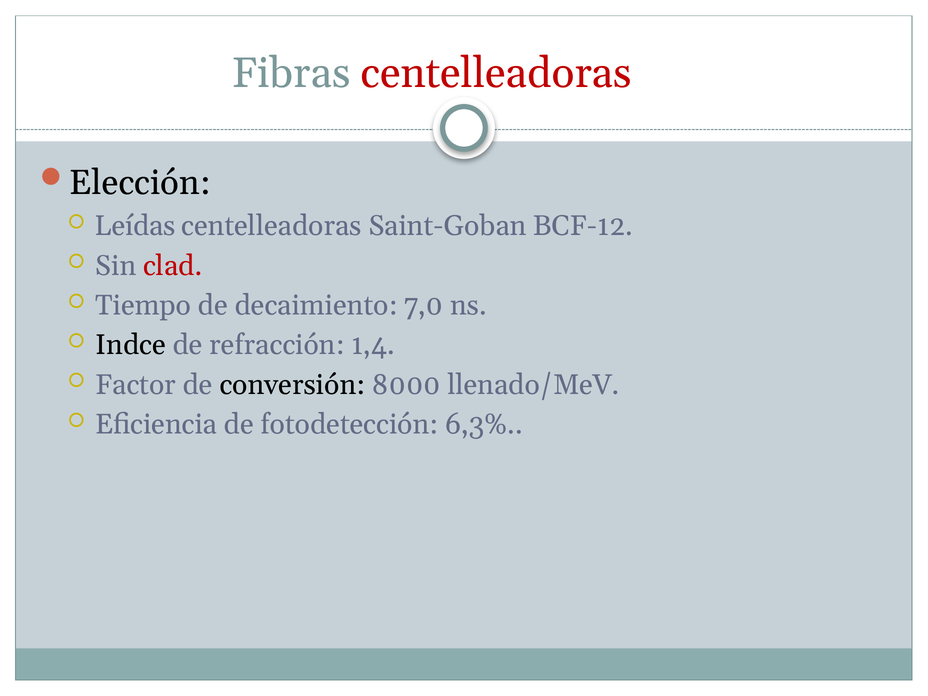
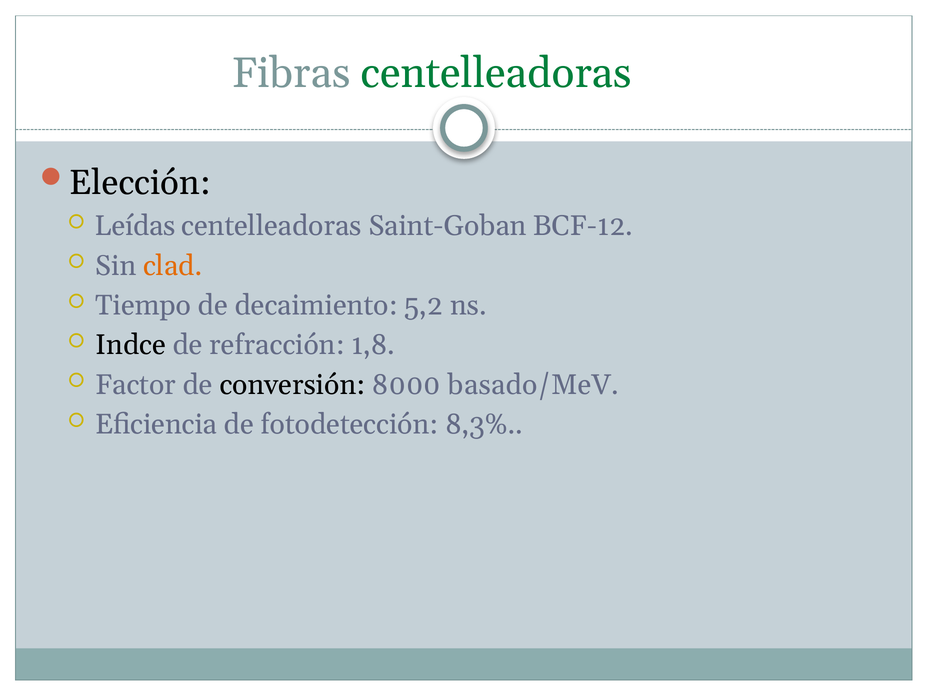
centelleadoras colour: red -> green (496, 73)
clad colour: red -> orange (173, 266)
7,0: 7,0 -> 5,2 (424, 305)
1,4: 1,4 -> 1,8 (373, 345)
llenado/MeV: llenado/MeV -> basado/MeV (533, 385)
6,3%: 6,3% -> 8,3% (484, 424)
